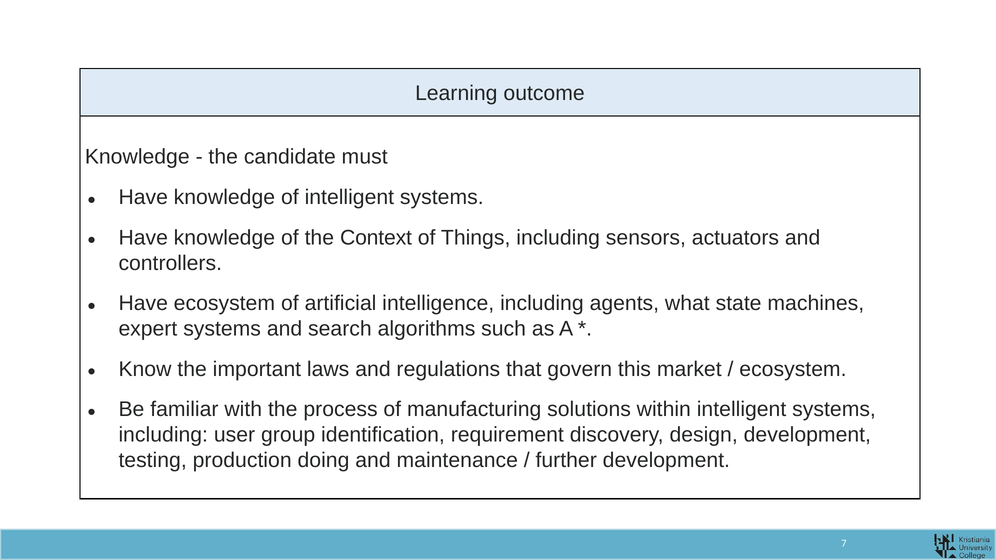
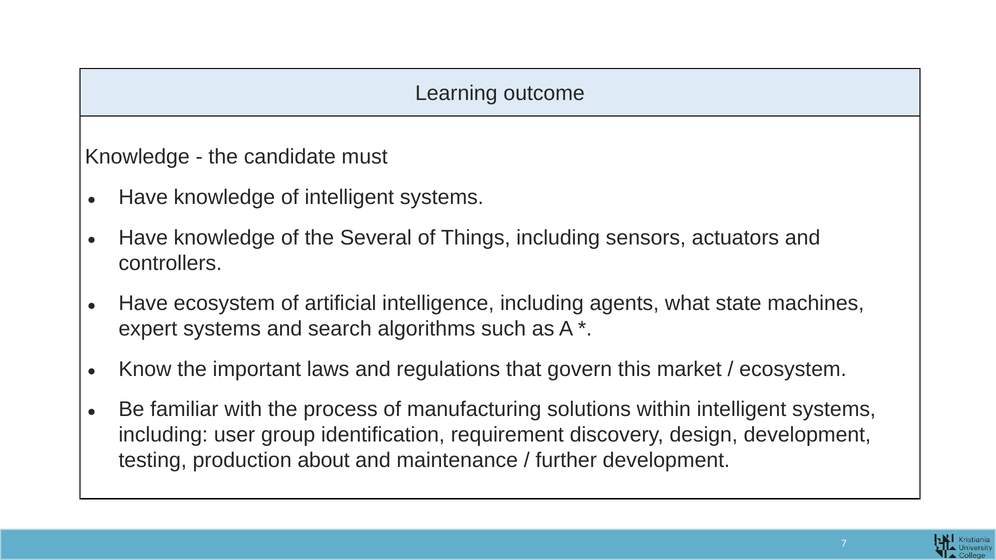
Context: Context -> Several (376, 238)
doing: doing -> about (324, 460)
